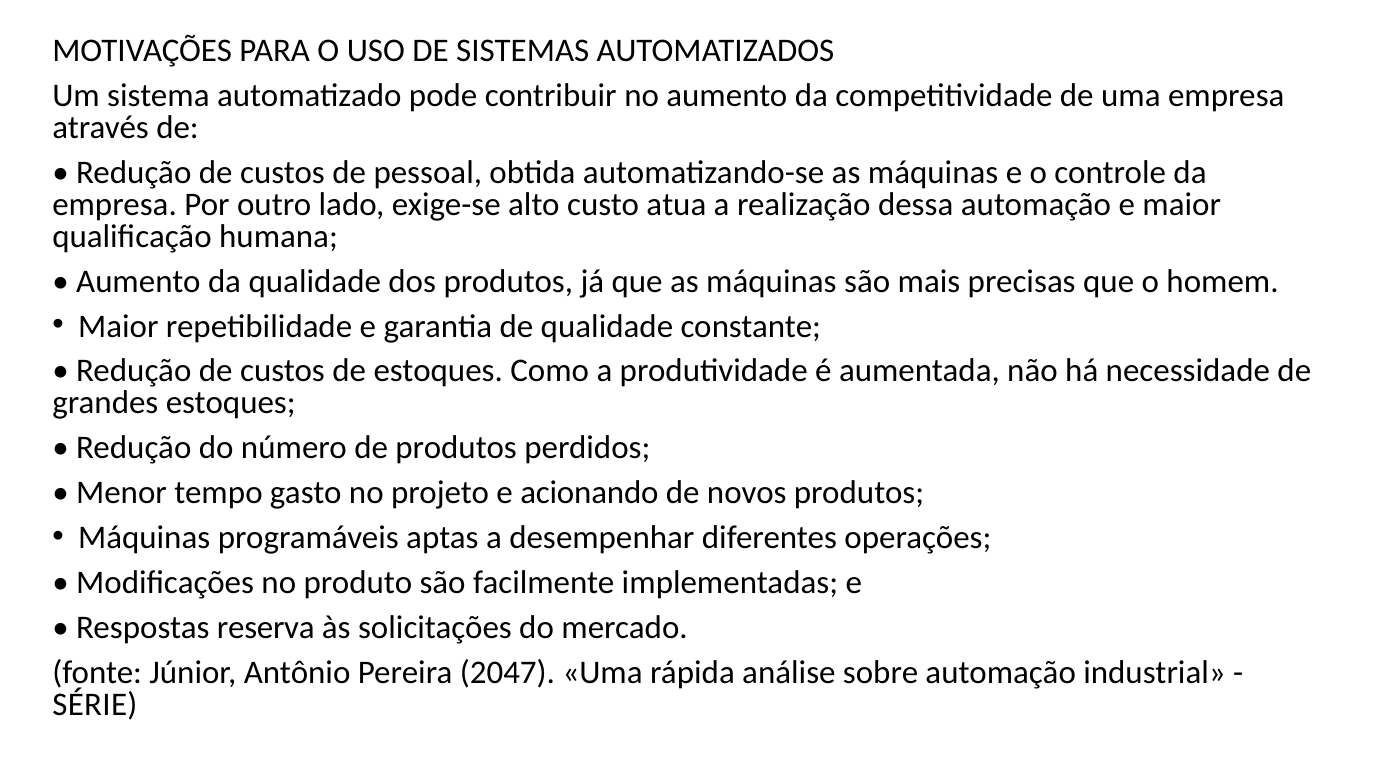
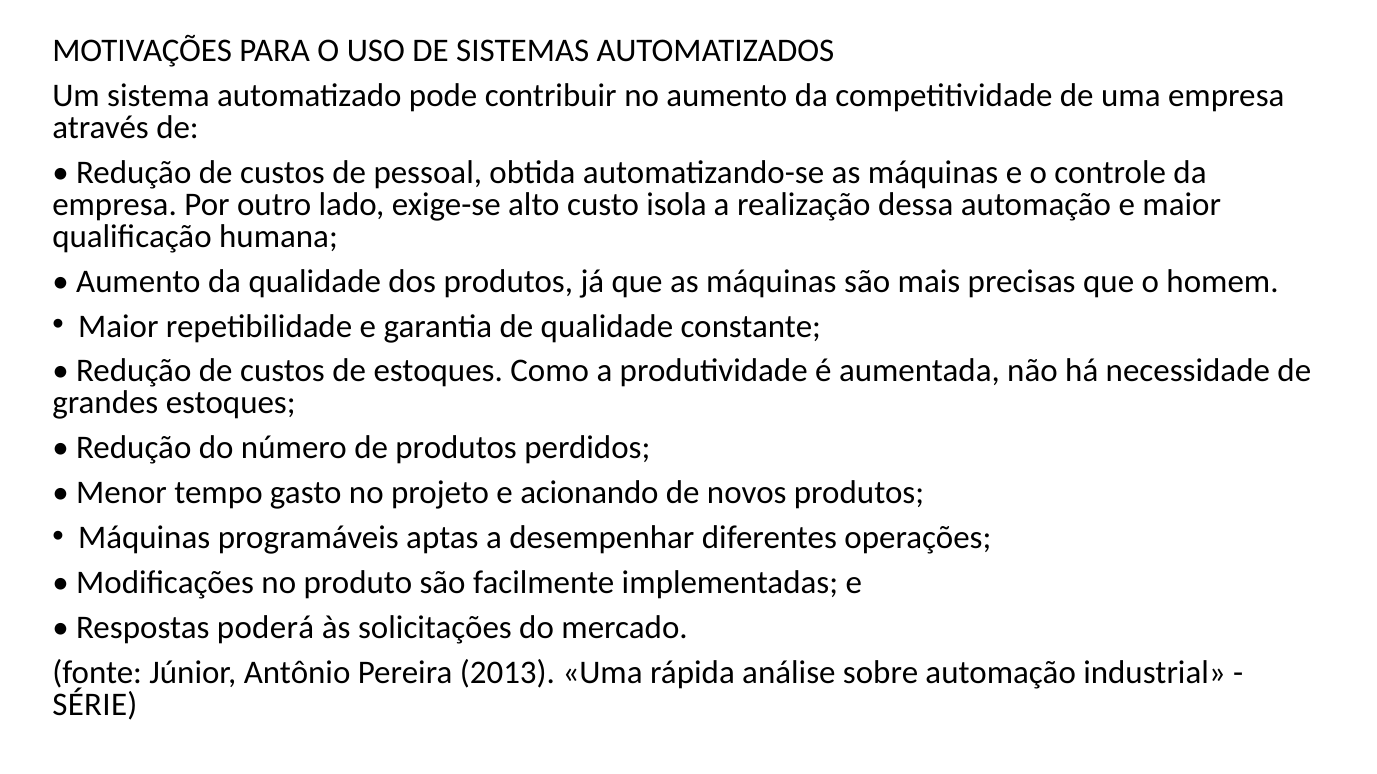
atua: atua -> isola (677, 204)
reserva: reserva -> poderá (266, 628)
2047: 2047 -> 2013 (507, 673)
